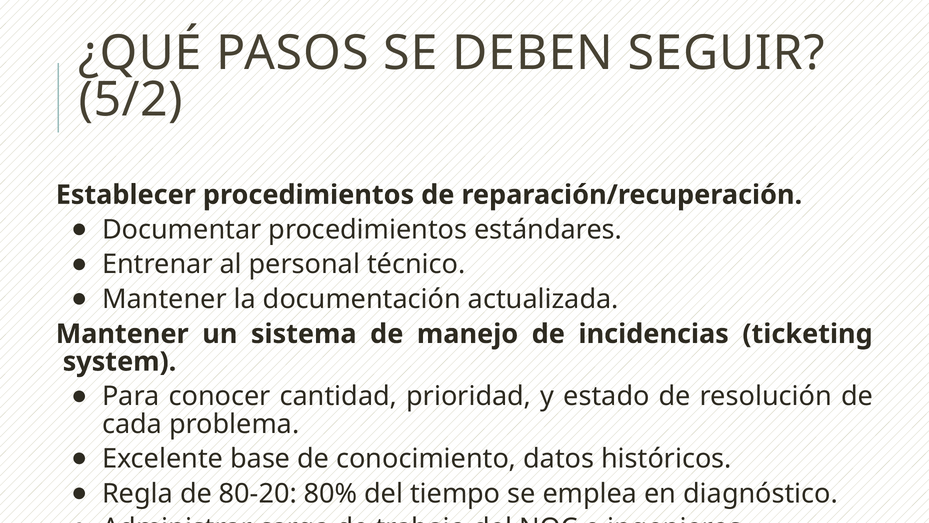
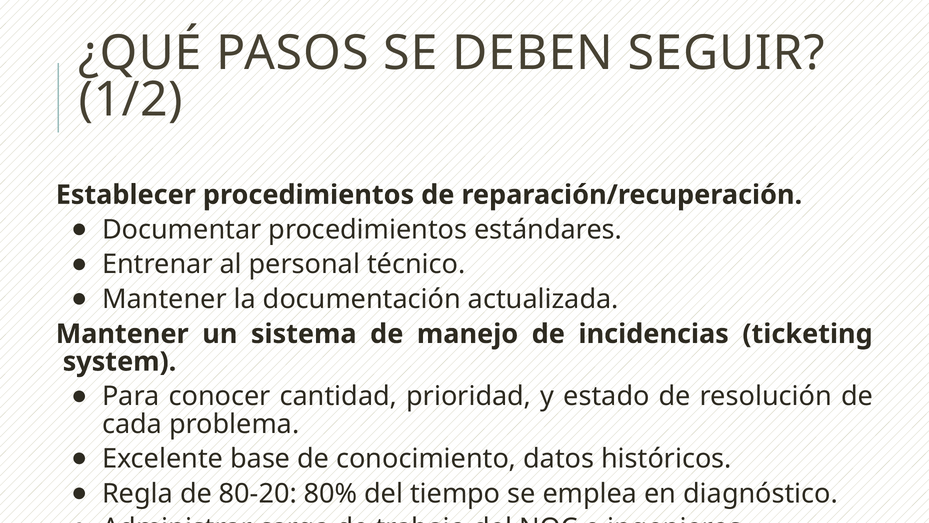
5/2: 5/2 -> 1/2 (131, 100)
